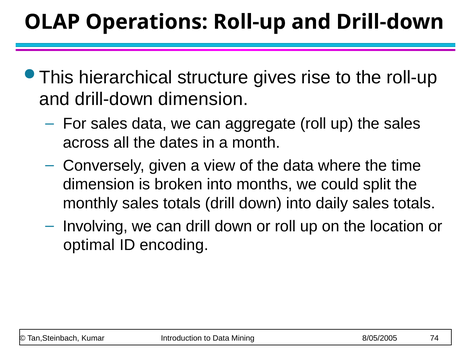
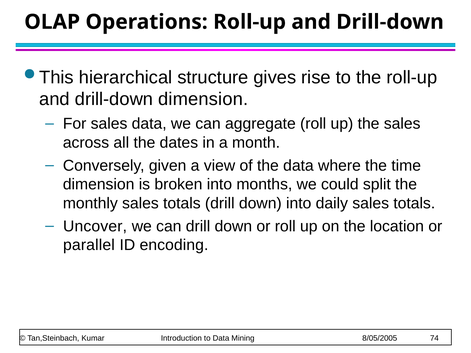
Involving: Involving -> Uncover (95, 226)
optimal: optimal -> parallel (89, 245)
